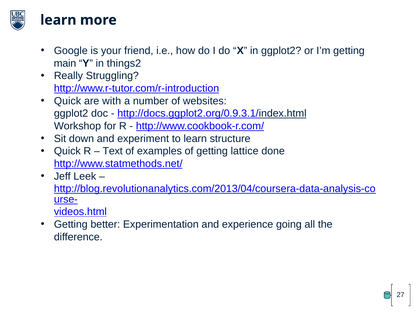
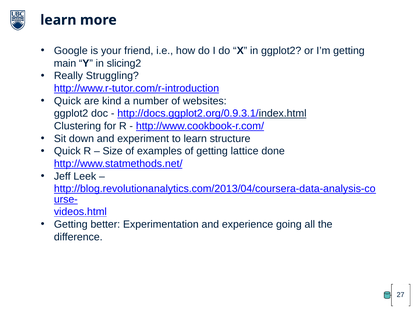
things2: things2 -> slicing2 (124, 63)
with: with -> kind (112, 101)
Workshop: Workshop -> Clustering (77, 126)
Text: Text -> Size (113, 151)
